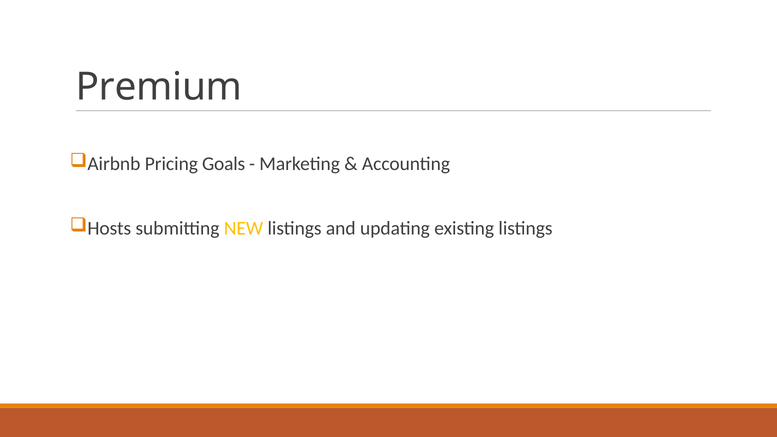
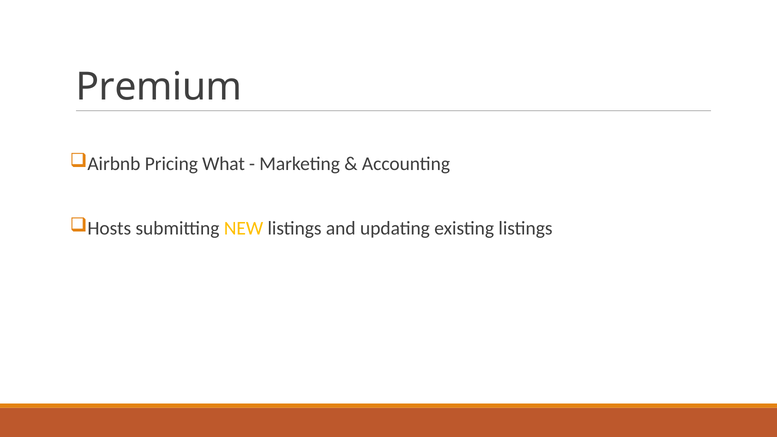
Goals: Goals -> What (224, 164)
